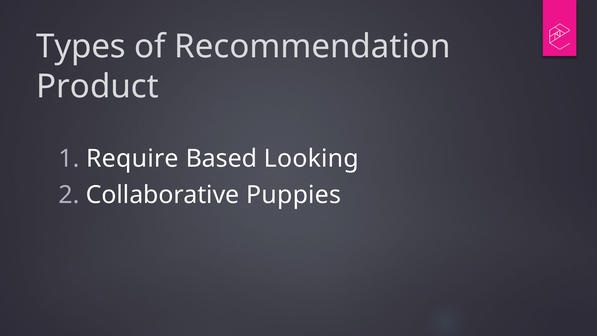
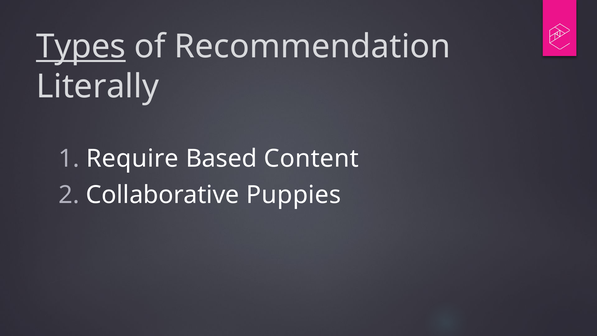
Types underline: none -> present (81, 47)
Product: Product -> Literally (98, 86)
Looking: Looking -> Content (311, 159)
